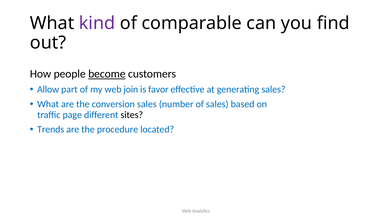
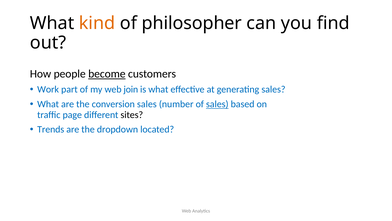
kind colour: purple -> orange (97, 23)
comparable: comparable -> philosopher (192, 23)
Allow: Allow -> Work (48, 89)
is favor: favor -> what (158, 89)
sales underline: none -> present (217, 104)
procedure: procedure -> dropdown (117, 129)
